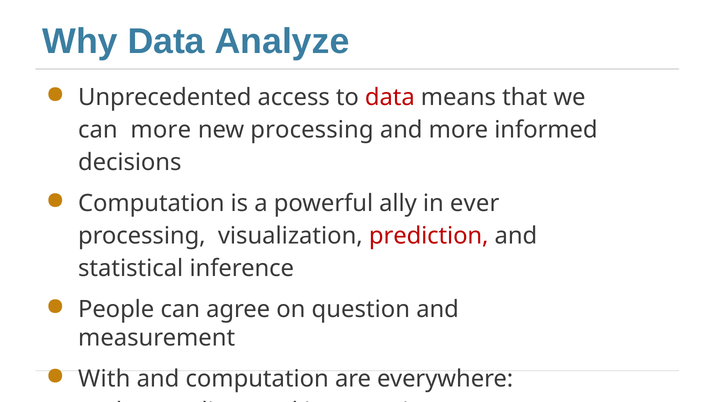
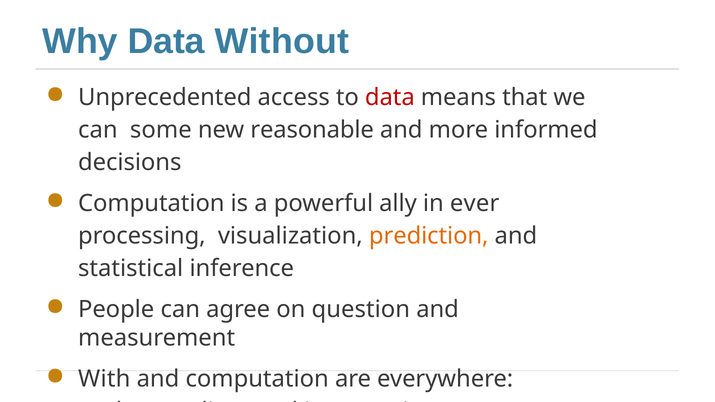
Analyze: Analyze -> Without (282, 42)
can more: more -> some (161, 130)
new processing: processing -> reasonable (312, 130)
prediction colour: red -> orange (429, 236)
